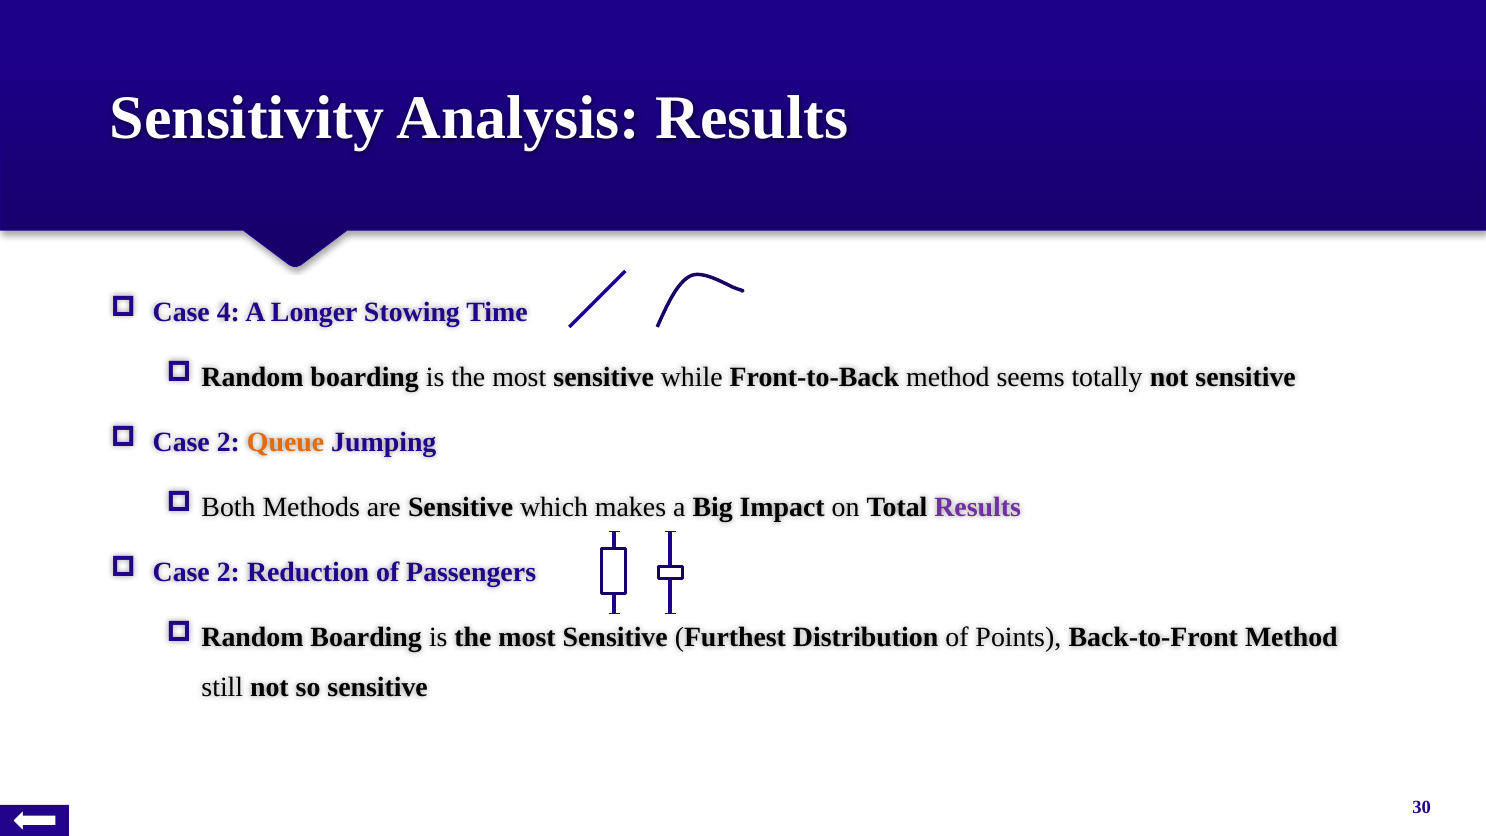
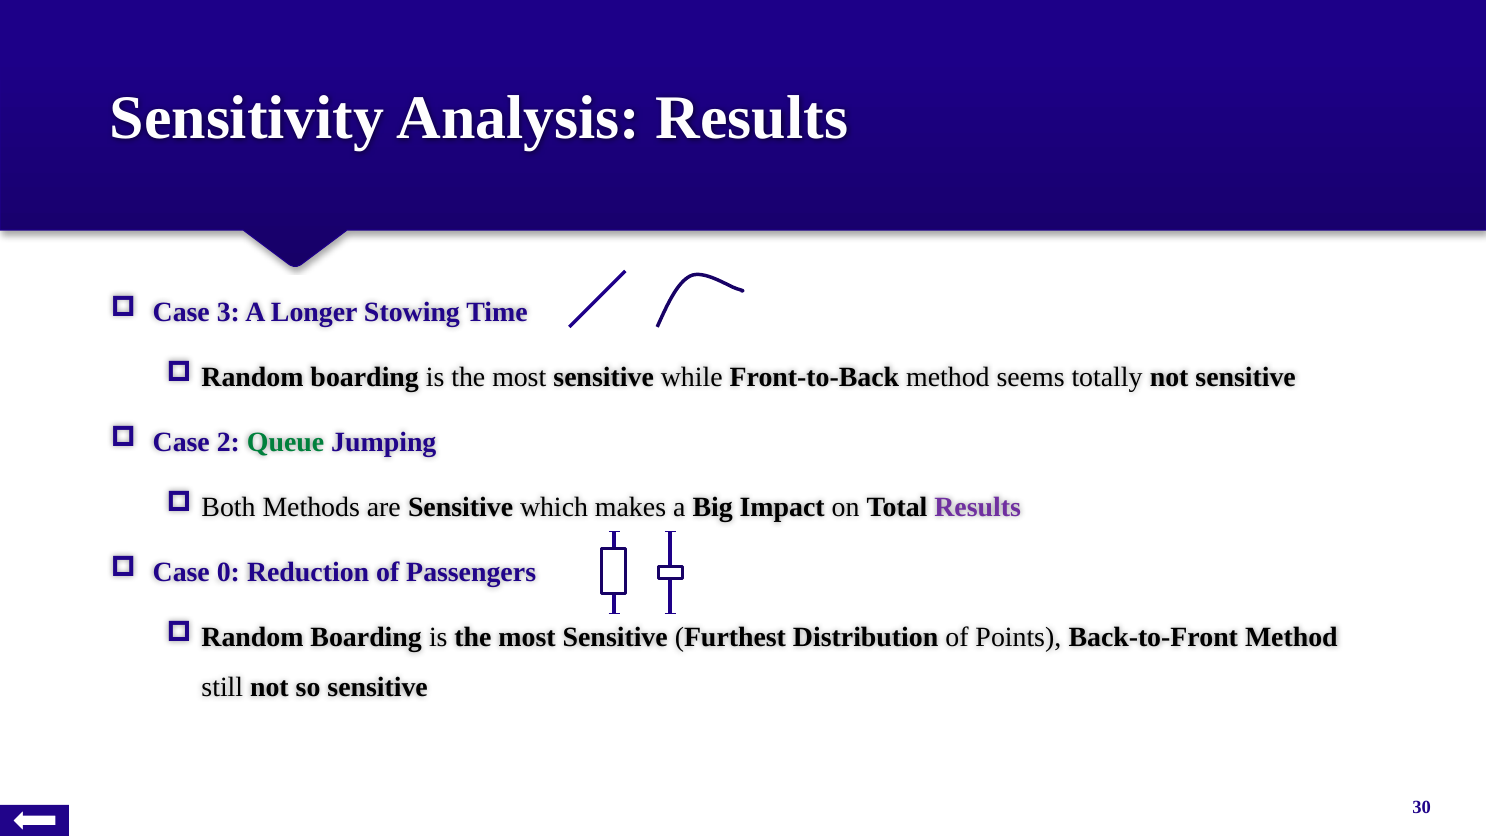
4: 4 -> 3 (228, 312)
Queue colour: orange -> green (286, 442)
2: 2 -> 0 (228, 572)
